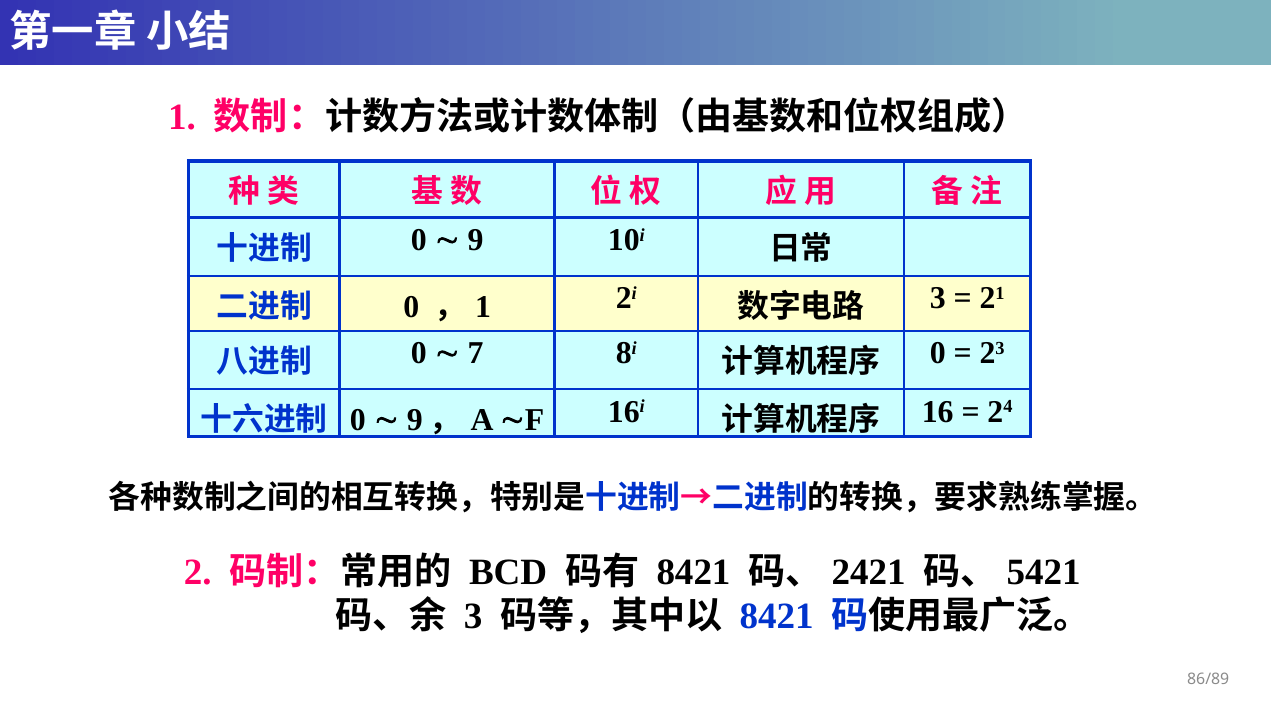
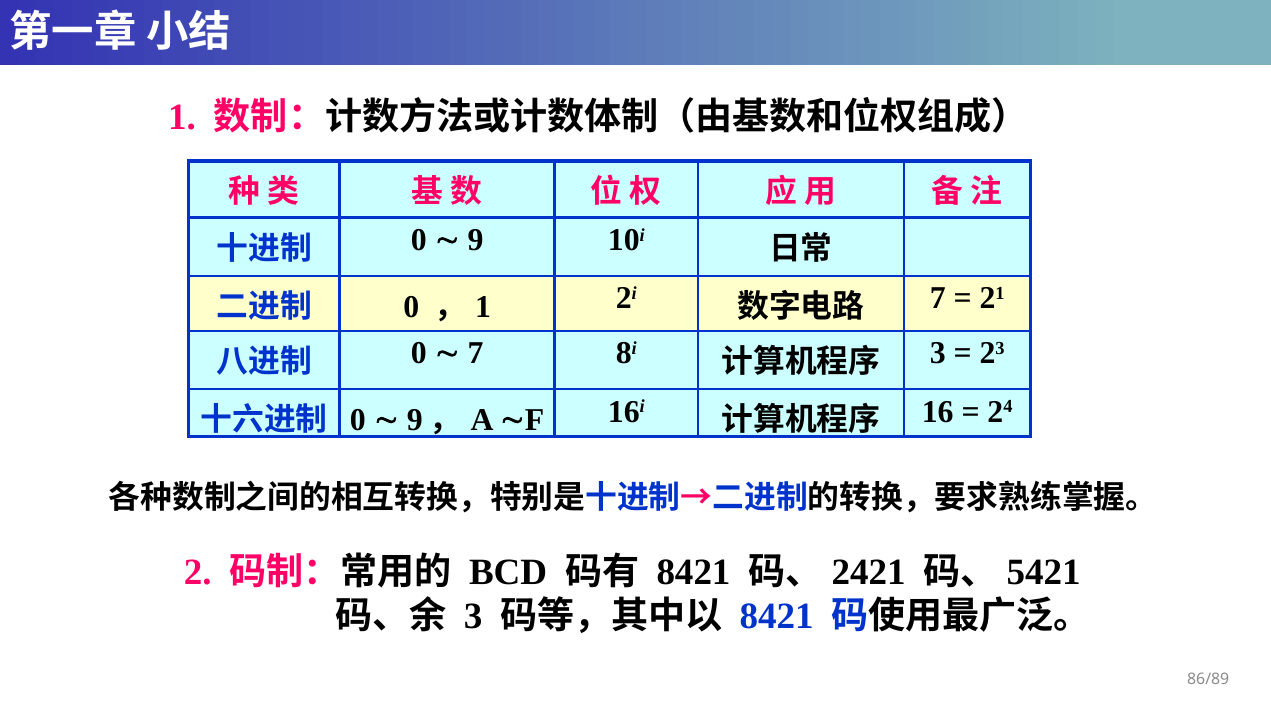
3: 3 -> 7 (938, 298)
0: 0 -> 3 (938, 353)
